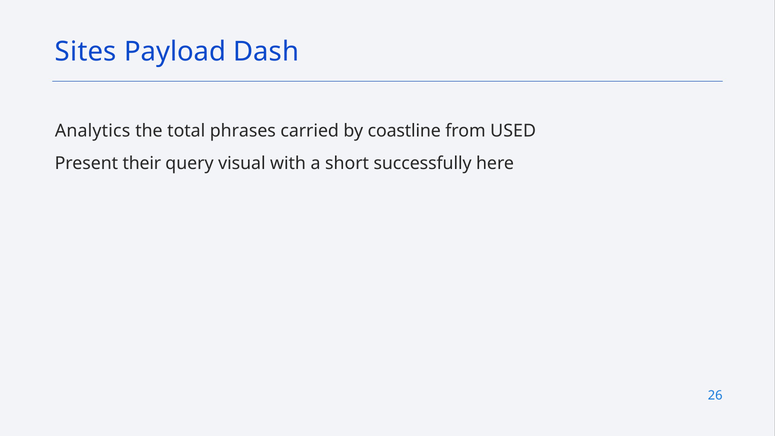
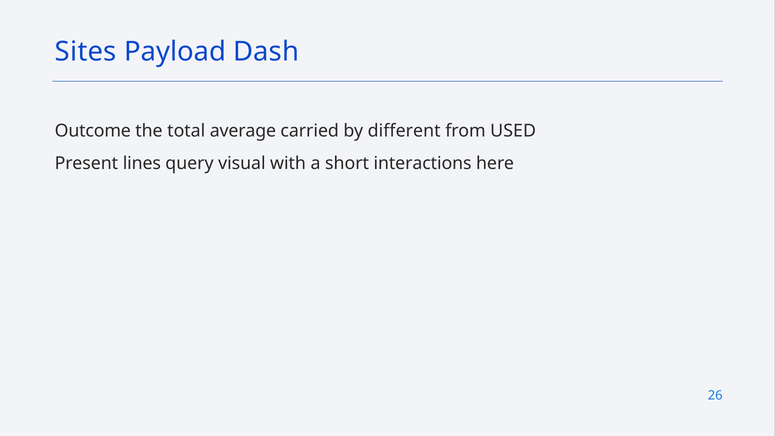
Analytics: Analytics -> Outcome (93, 131)
phrases: phrases -> average (243, 131)
coastline: coastline -> different (404, 131)
their: their -> lines (142, 163)
successfully: successfully -> interactions (423, 163)
